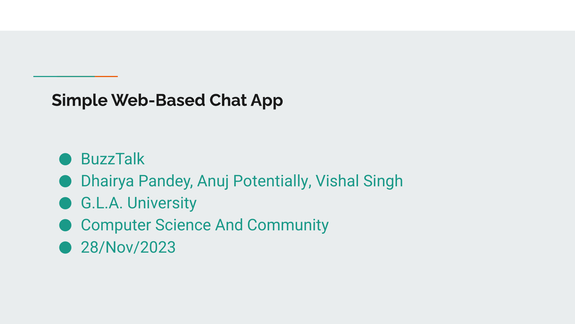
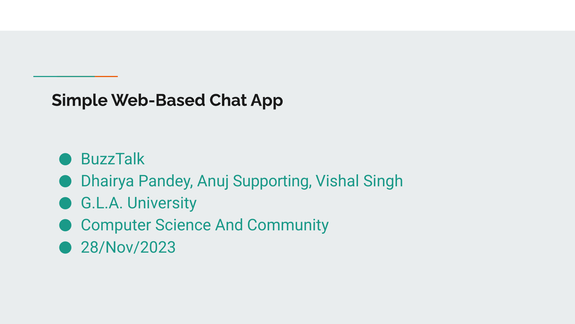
Potentially: Potentially -> Supporting (272, 181)
